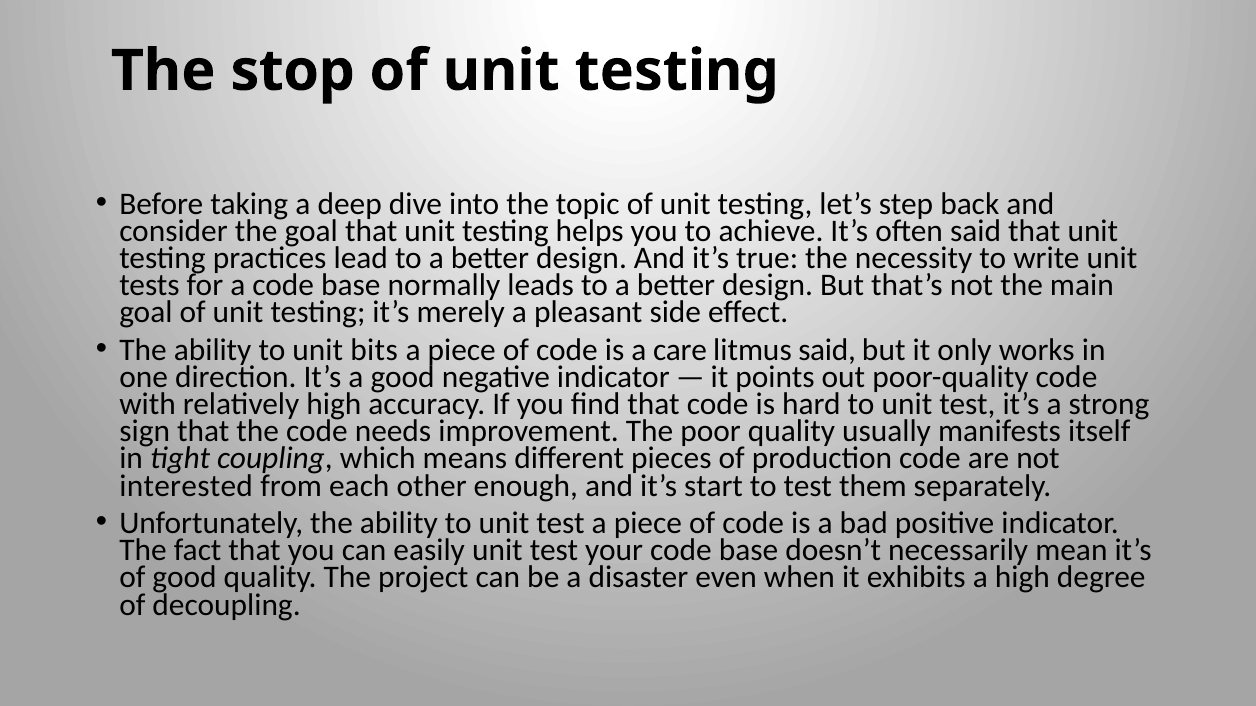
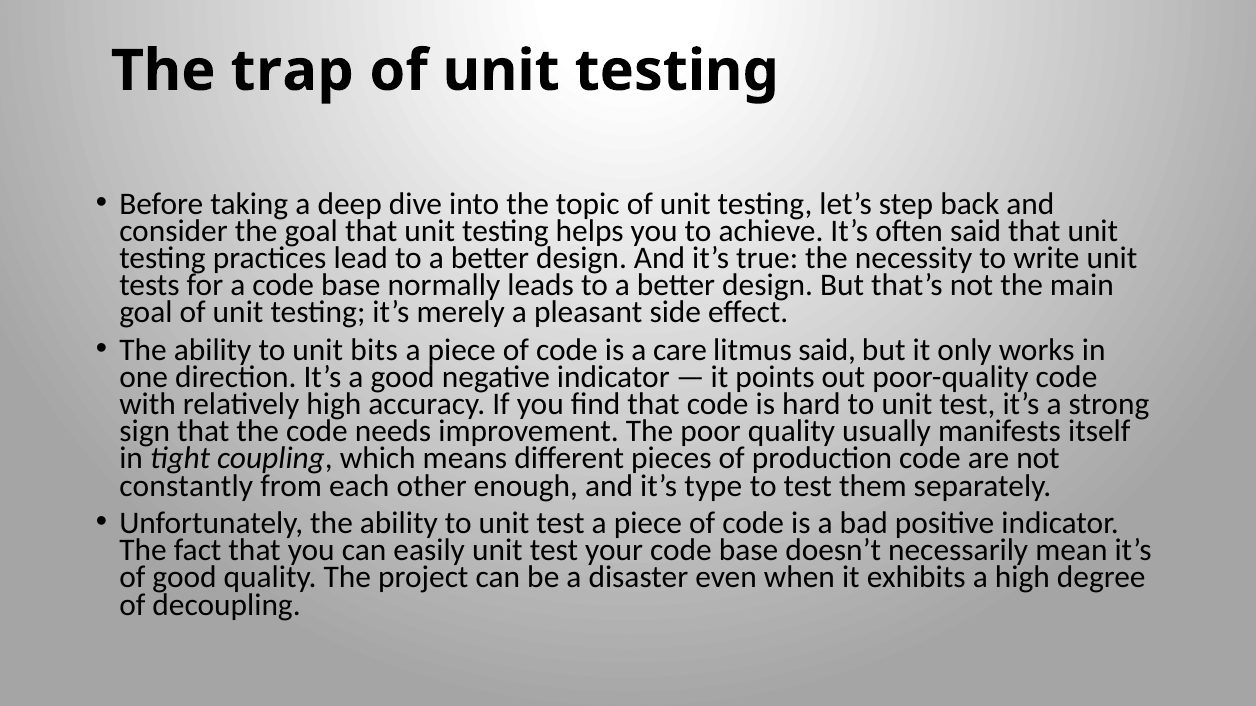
stop: stop -> trap (292, 71)
interested: interested -> constantly (186, 486)
start: start -> type (713, 486)
